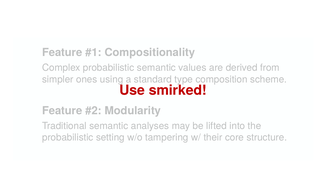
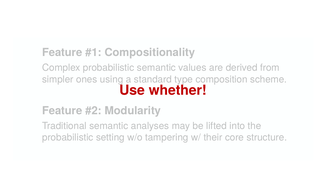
smirked: smirked -> whether (178, 90)
